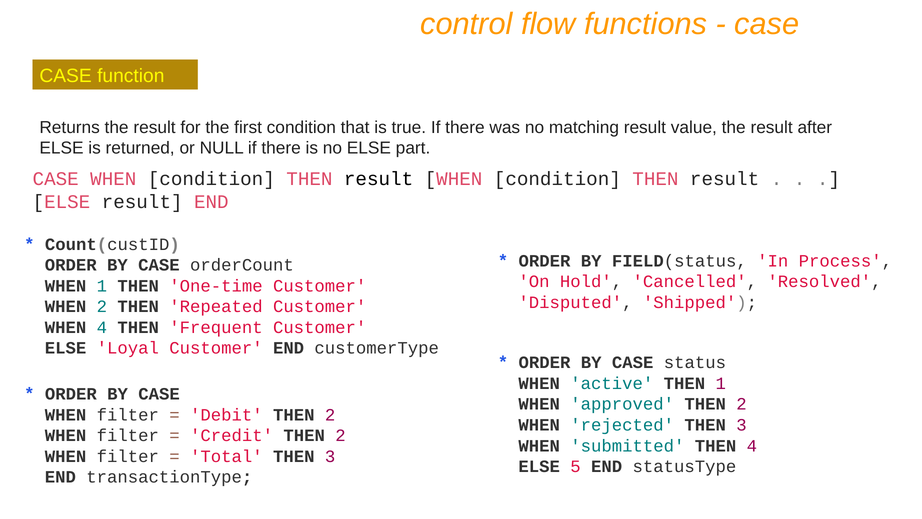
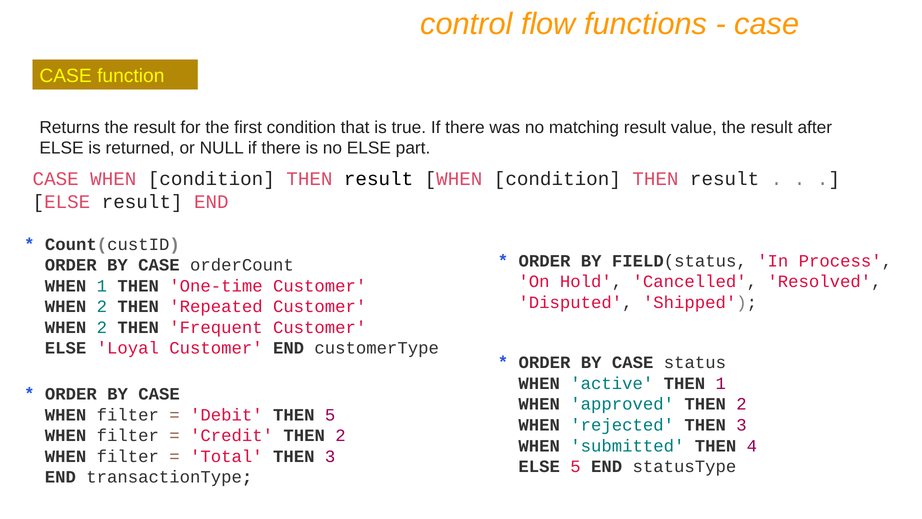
4: 4 -> 2 (102, 327)
Debit THEN 2: 2 -> 5 (330, 415)
